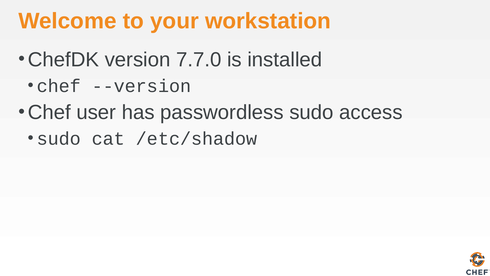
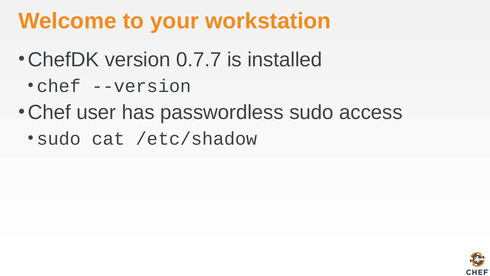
7.7.0: 7.7.0 -> 0.7.7 (199, 60)
